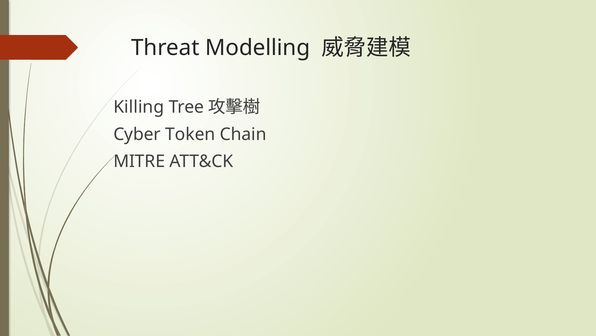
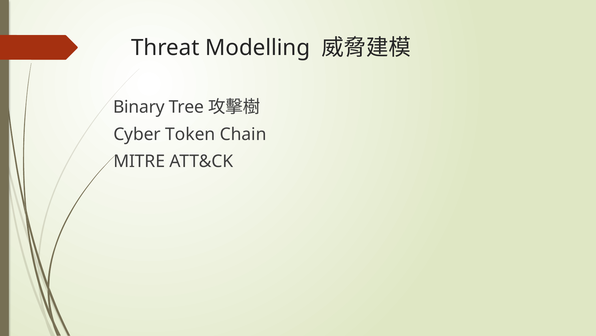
Killing: Killing -> Binary (139, 107)
